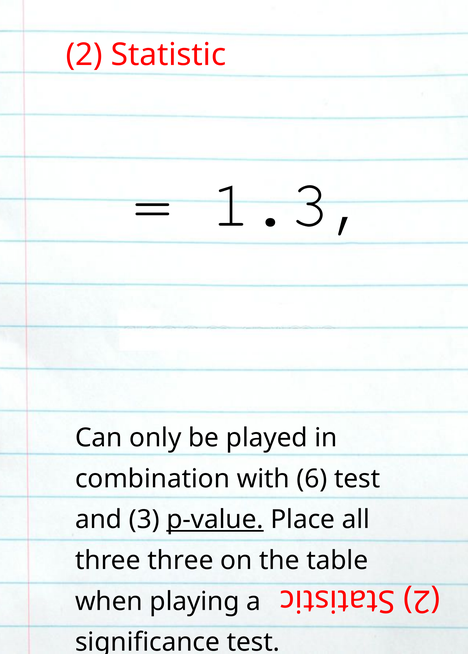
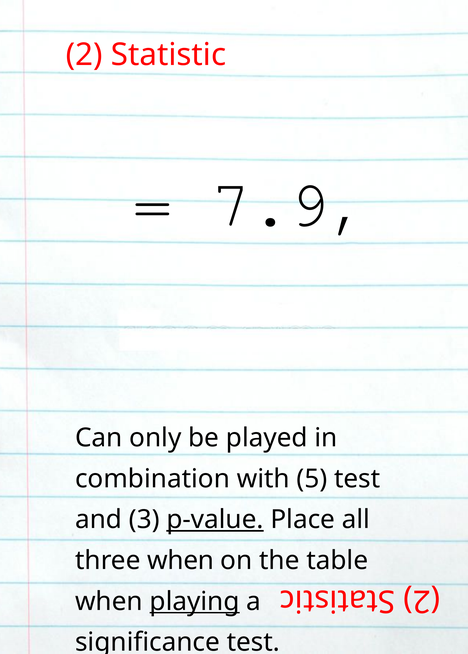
1.3: 1.3 -> 7.9 (290, 204)
6: 6 -> 5 (312, 478)
three three: three -> when (181, 560)
playing underline: none -> present (195, 601)
